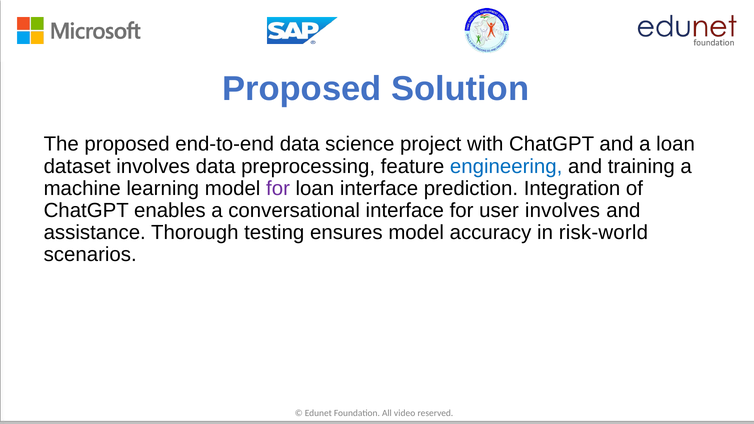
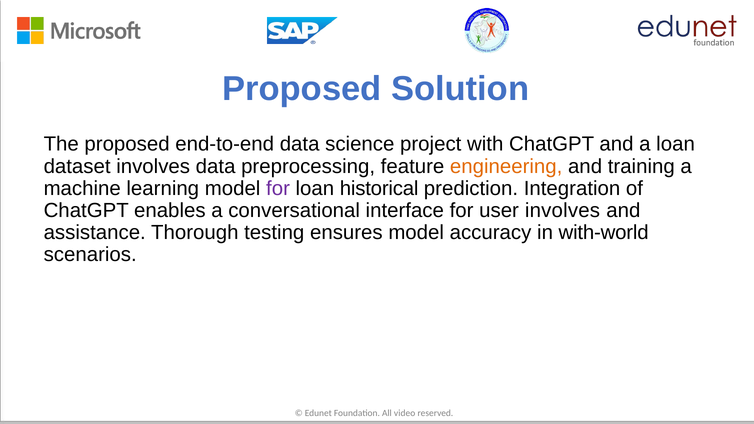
engineering colour: blue -> orange (506, 166)
loan interface: interface -> historical (379, 188)
risk-world: risk-world -> with-world (604, 233)
